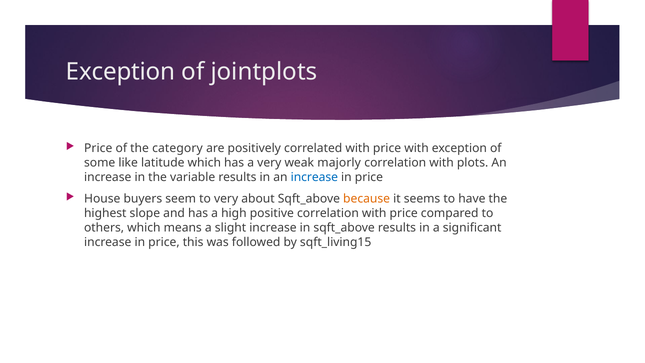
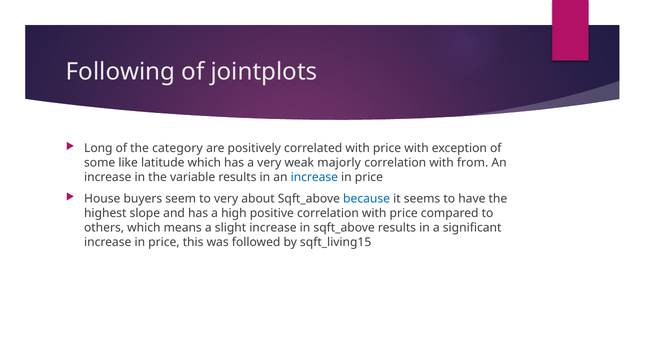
Exception: Exception -> Following (121, 72)
Price: Price -> Long (98, 148)
plots: plots -> from (473, 163)
because colour: orange -> blue (367, 199)
